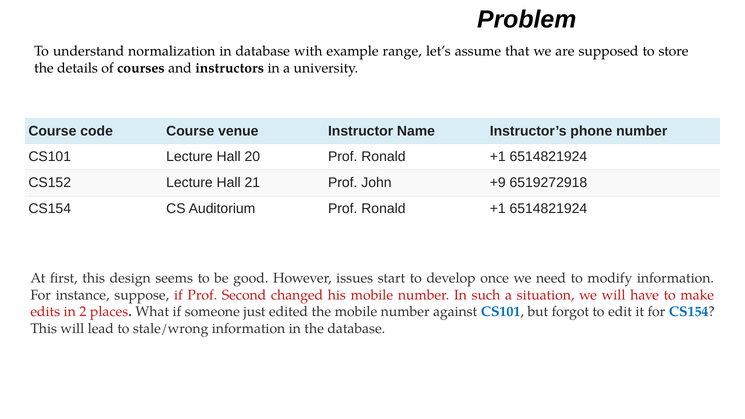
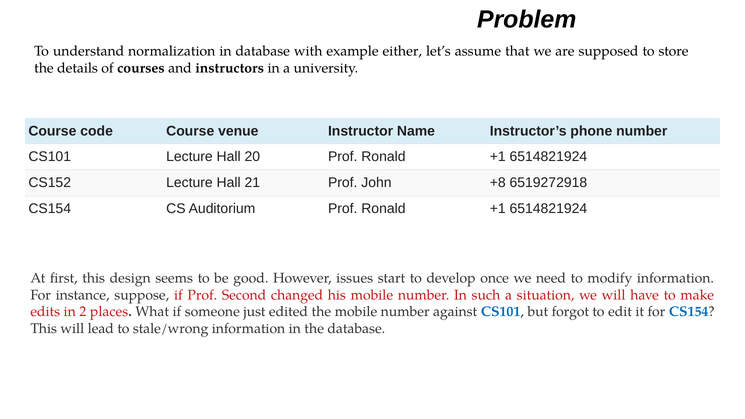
range: range -> either (402, 51)
+9: +9 -> +8 (498, 183)
